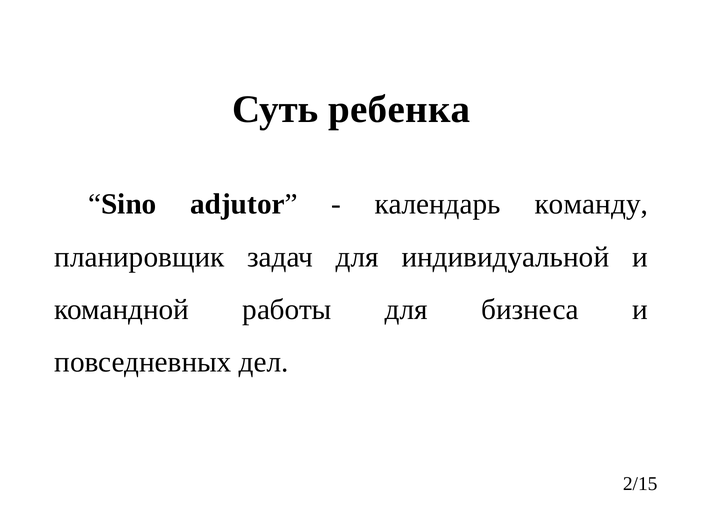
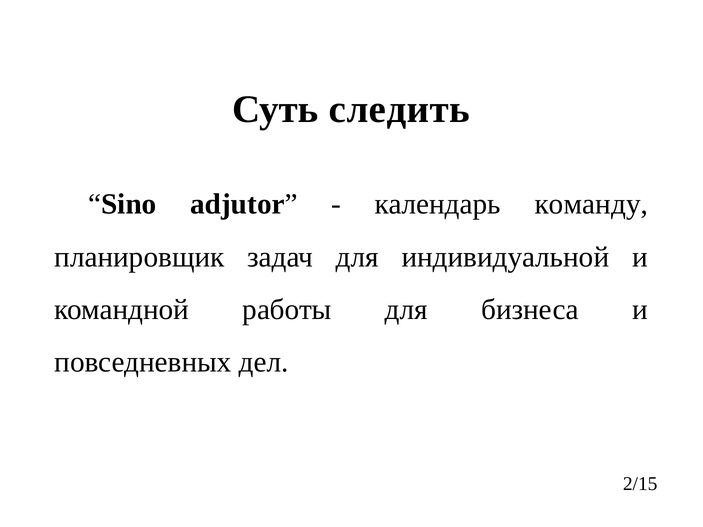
ребенка: ребенка -> следить (399, 109)
